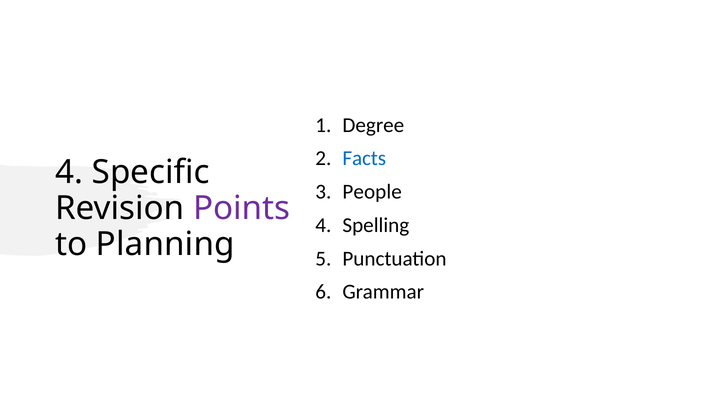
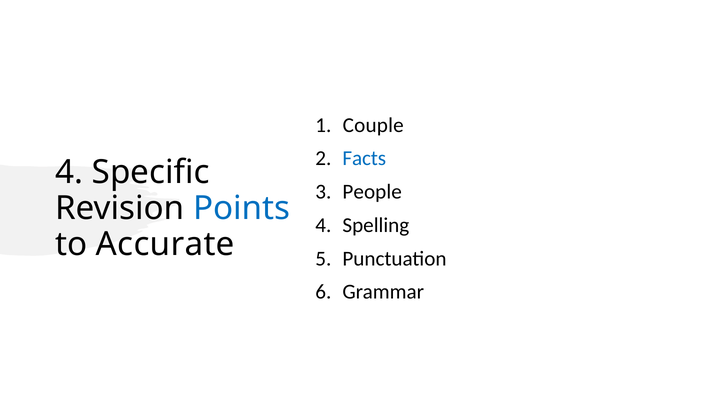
Degree: Degree -> Couple (373, 125)
Points colour: purple -> blue (242, 208)
Planning: Planning -> Accurate (165, 244)
